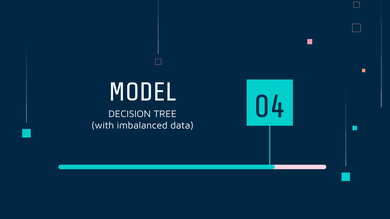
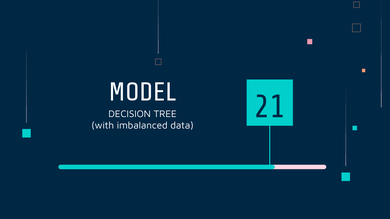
04: 04 -> 21 (270, 107)
